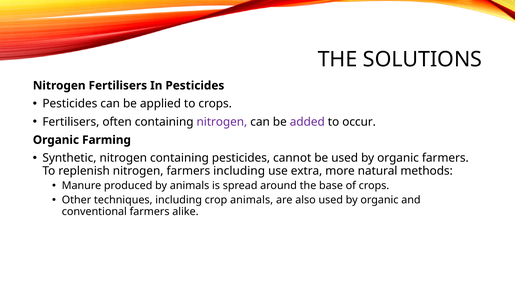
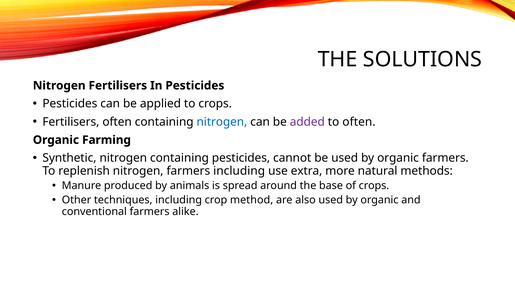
nitrogen colour: purple -> blue (222, 122)
to occur: occur -> often (359, 122)
crop animals: animals -> method (252, 200)
